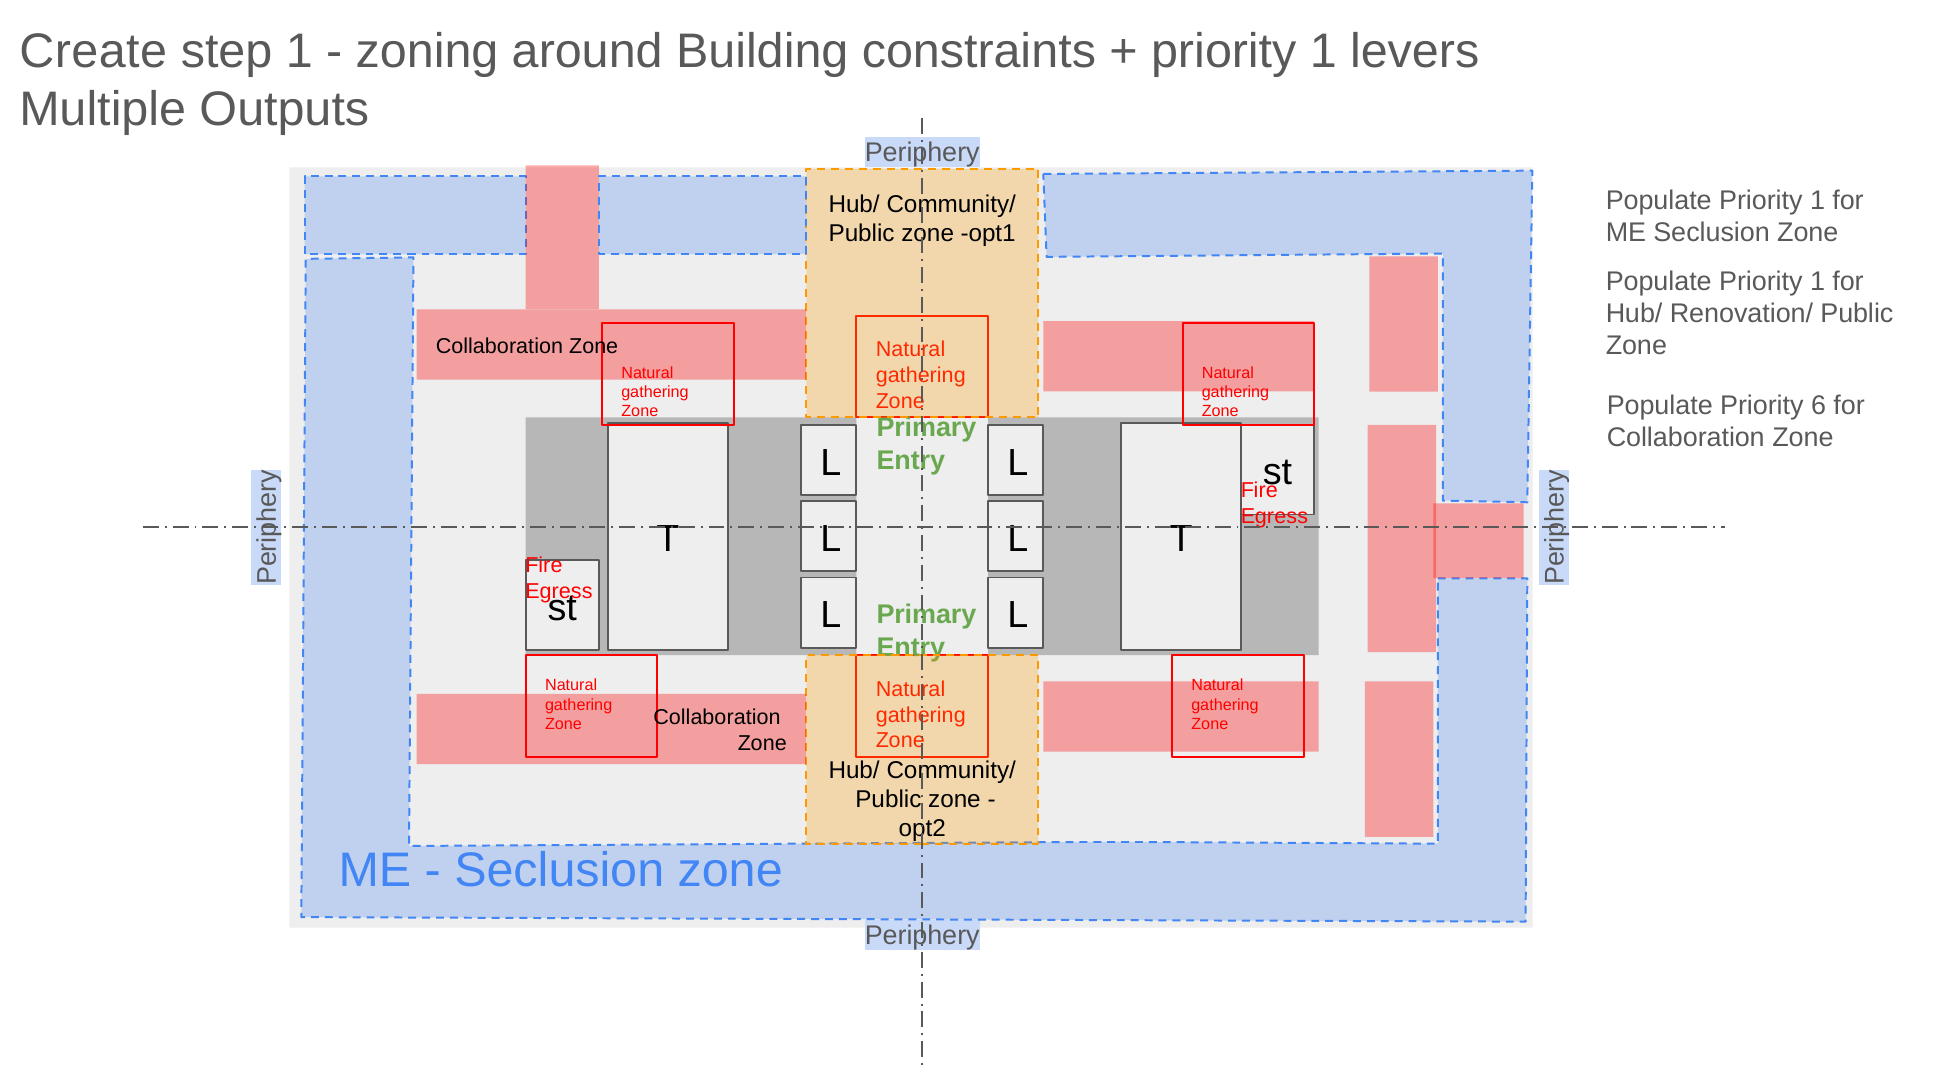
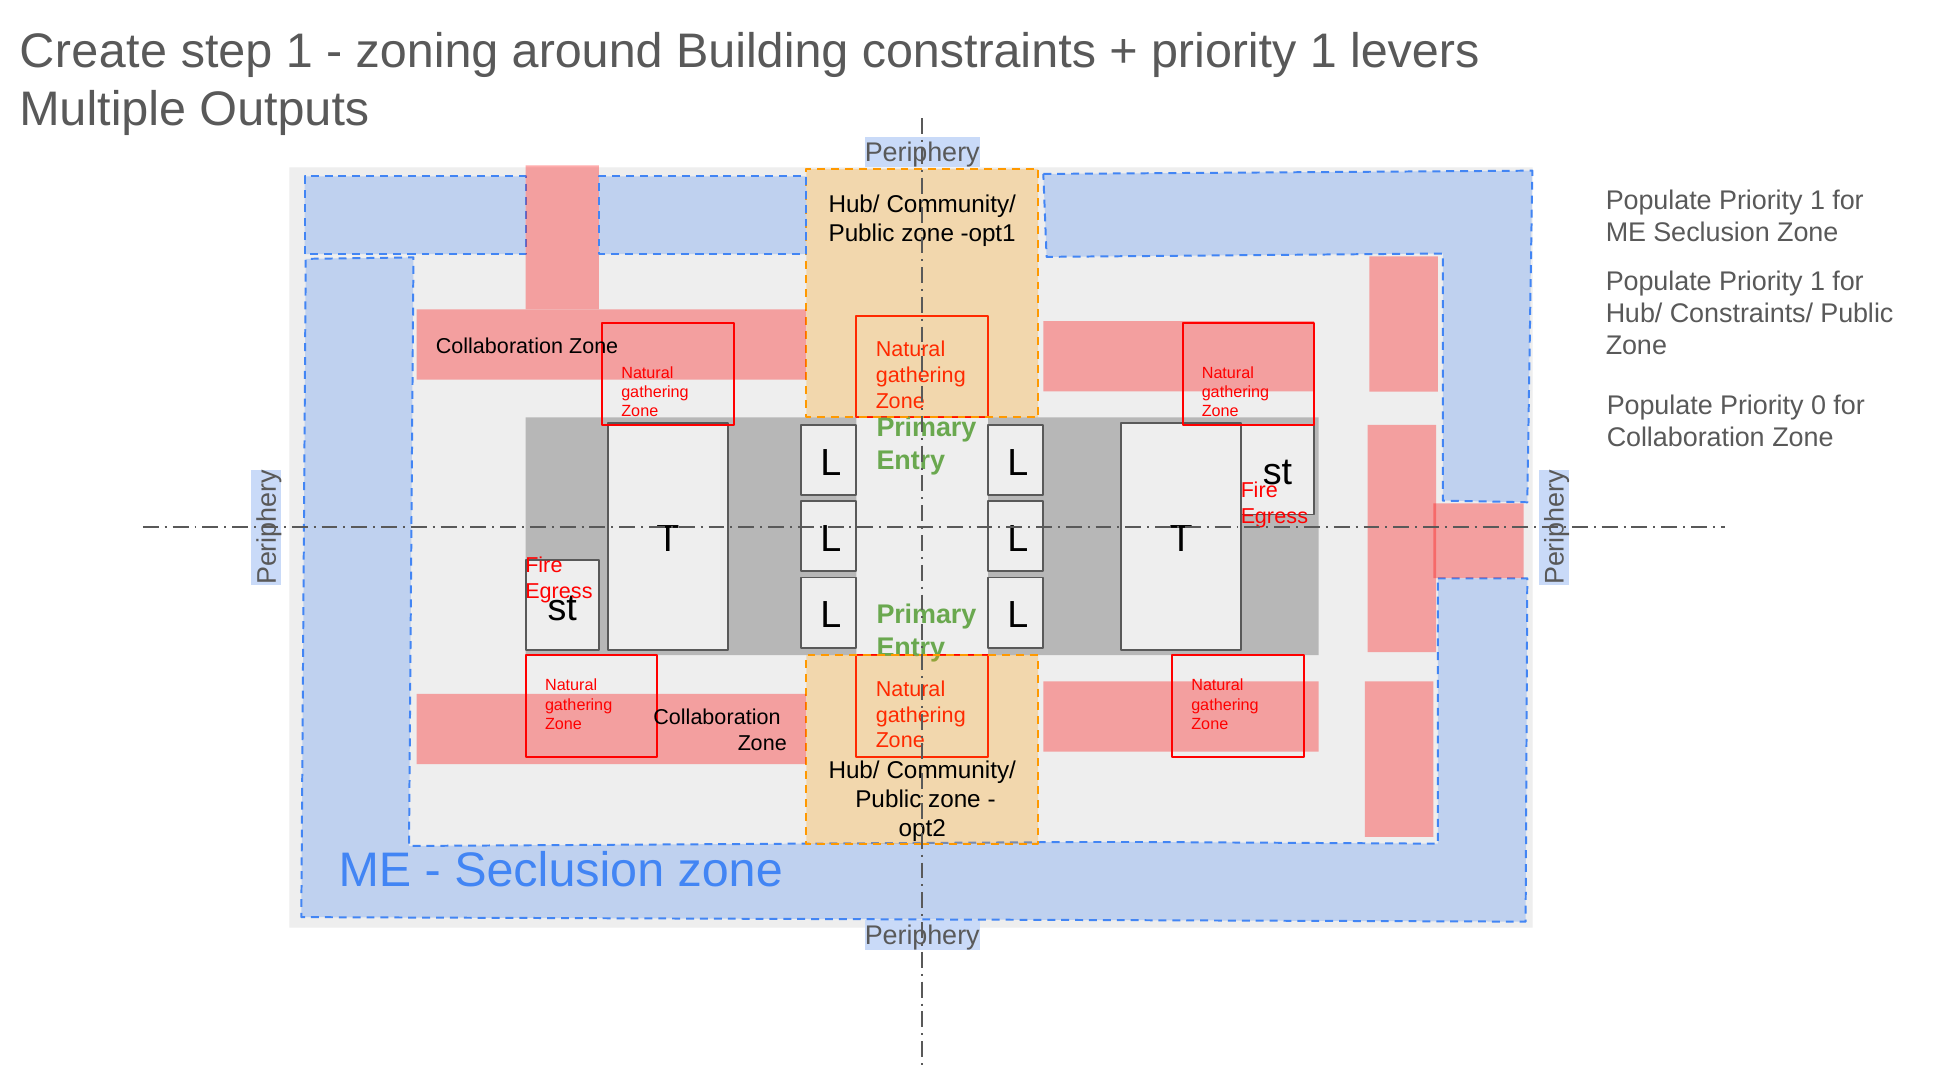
Renovation/: Renovation/ -> Constraints/ (1741, 313)
6: 6 -> 0 (1819, 405)
